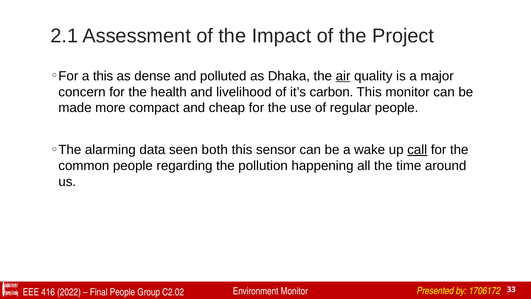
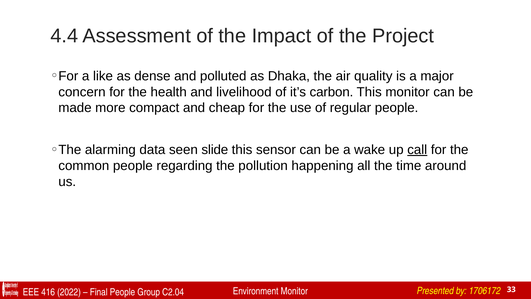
2.1: 2.1 -> 4.4 (64, 36)
a this: this -> like (103, 76)
air underline: present -> none (343, 76)
both: both -> slide (215, 150)
C2.02: C2.02 -> C2.04 (173, 292)
